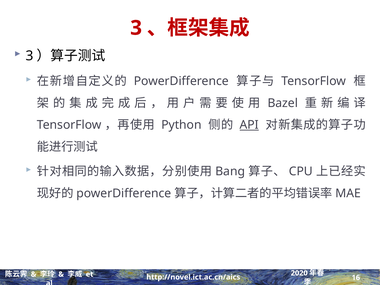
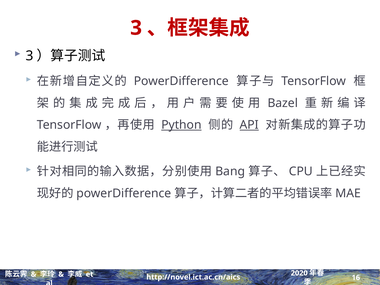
Python underline: none -> present (181, 125)
